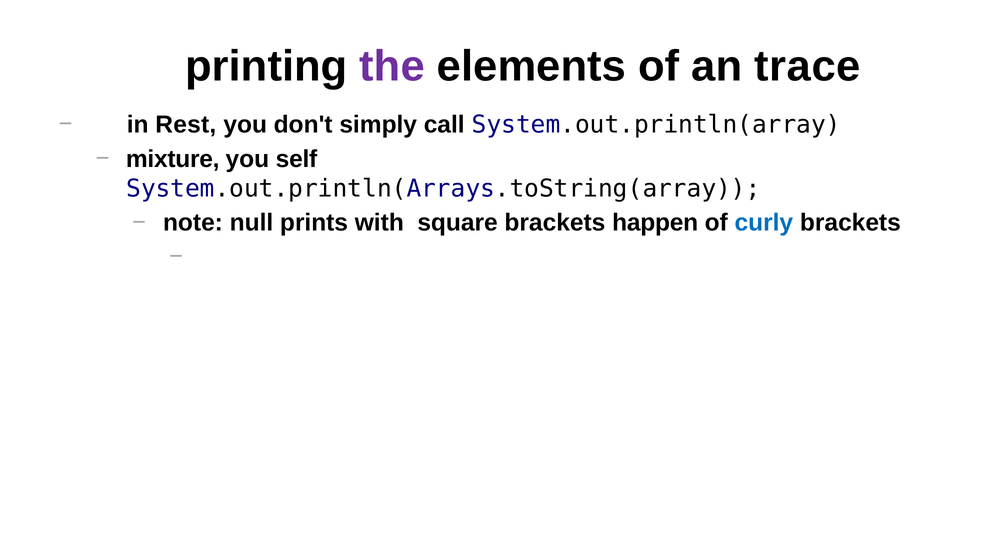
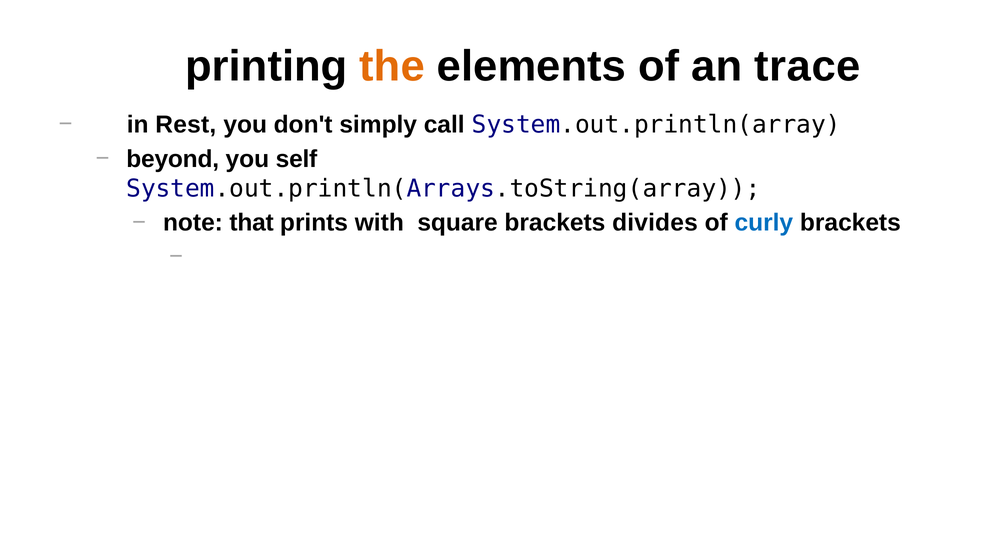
the colour: purple -> orange (392, 66)
mixture: mixture -> beyond (173, 159)
null: null -> that (252, 223)
happen: happen -> divides (655, 223)
